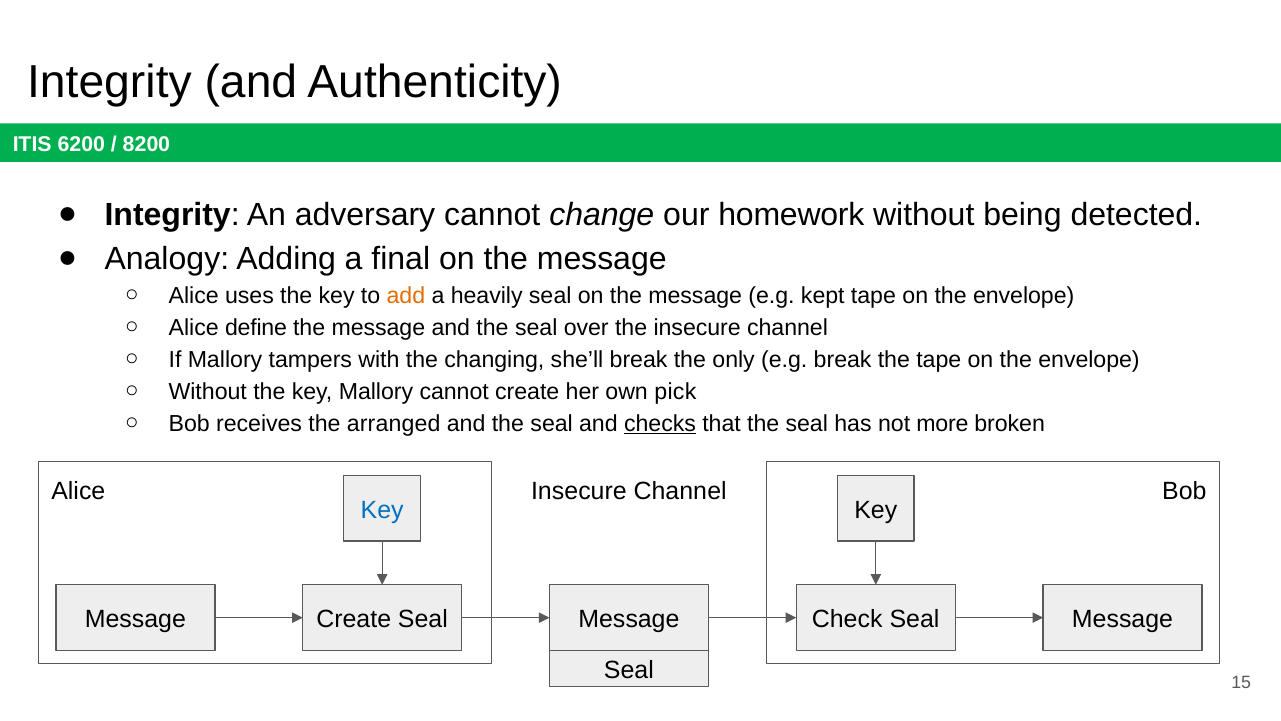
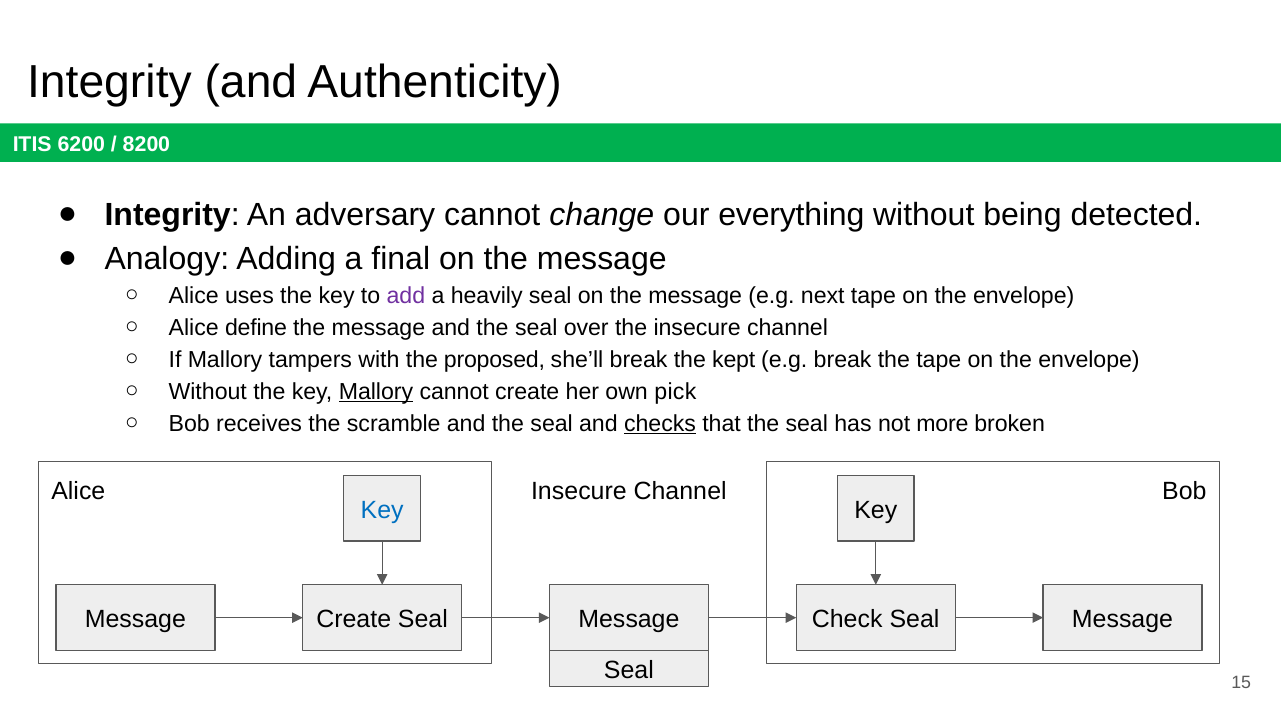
homework: homework -> everything (791, 215)
add colour: orange -> purple (406, 295)
kept: kept -> next (823, 295)
changing: changing -> proposed (494, 359)
only: only -> kept (734, 359)
Mallory underline: none -> present (376, 391)
arranged: arranged -> scramble (394, 423)
